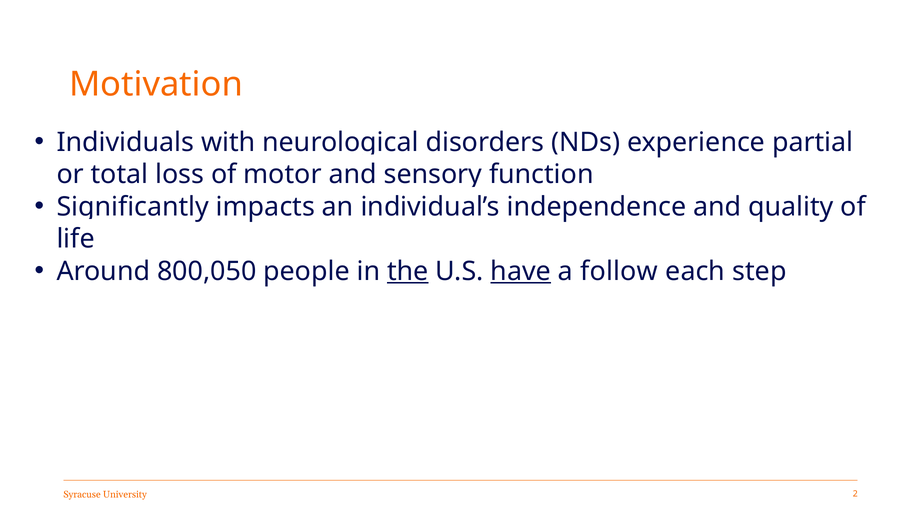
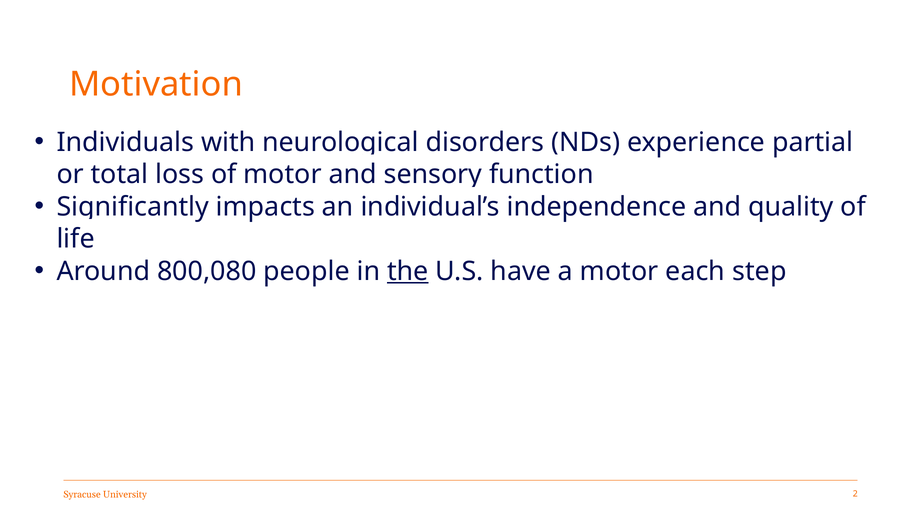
800,050: 800,050 -> 800,080 (207, 271)
have underline: present -> none (521, 271)
a follow: follow -> motor (619, 271)
